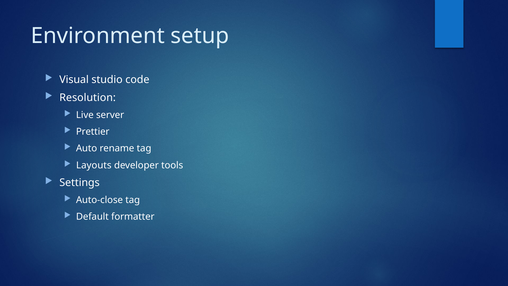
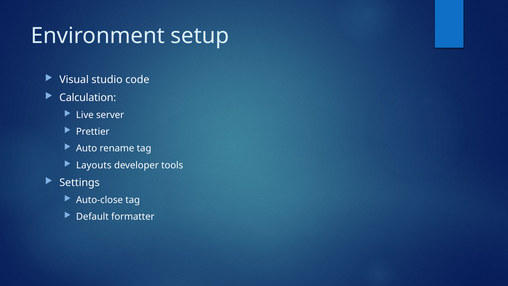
Resolution: Resolution -> Calculation (88, 98)
